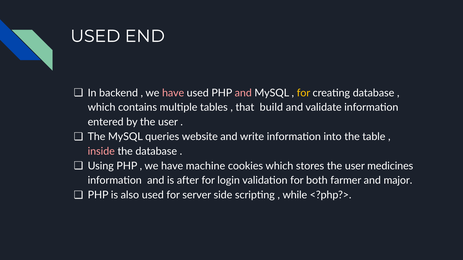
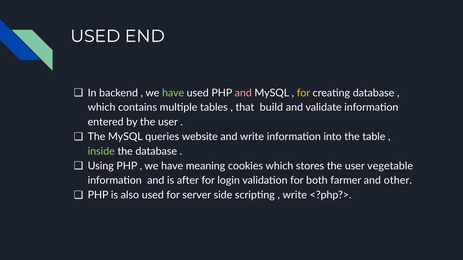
have colour: pink -> light green (173, 93)
inside colour: pink -> light green (101, 152)
machine: machine -> meaning (206, 166)
medicines: medicines -> vegetable (390, 166)
major: major -> other (398, 181)
while: while -> write (295, 195)
